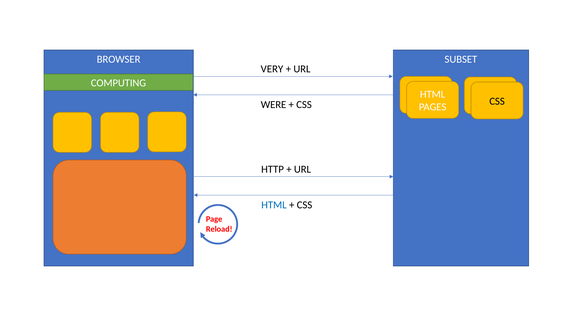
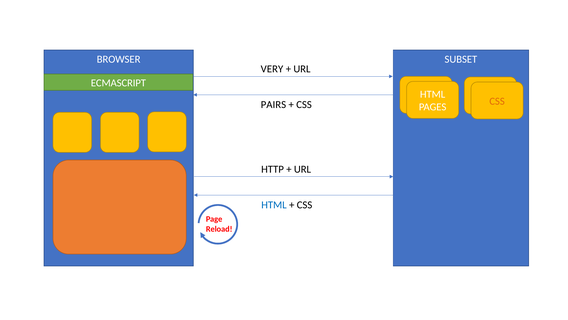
COMPUTING: COMPUTING -> ECMASCRIPT (118, 83)
CSS colour: black -> orange (497, 101)
WERE: WERE -> PAIRS (273, 105)
